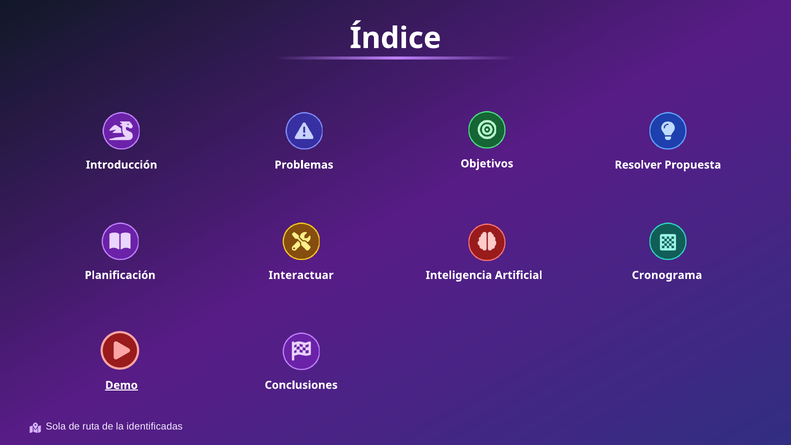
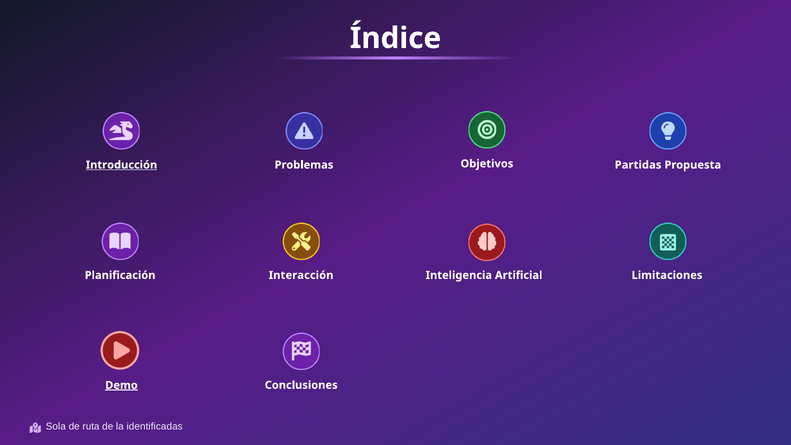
Introducción underline: none -> present (122, 165)
Resolver: Resolver -> Partidas (638, 165)
Interactuar: Interactuar -> Interacción (301, 275)
Cronograma: Cronograma -> Limitaciones (667, 275)
